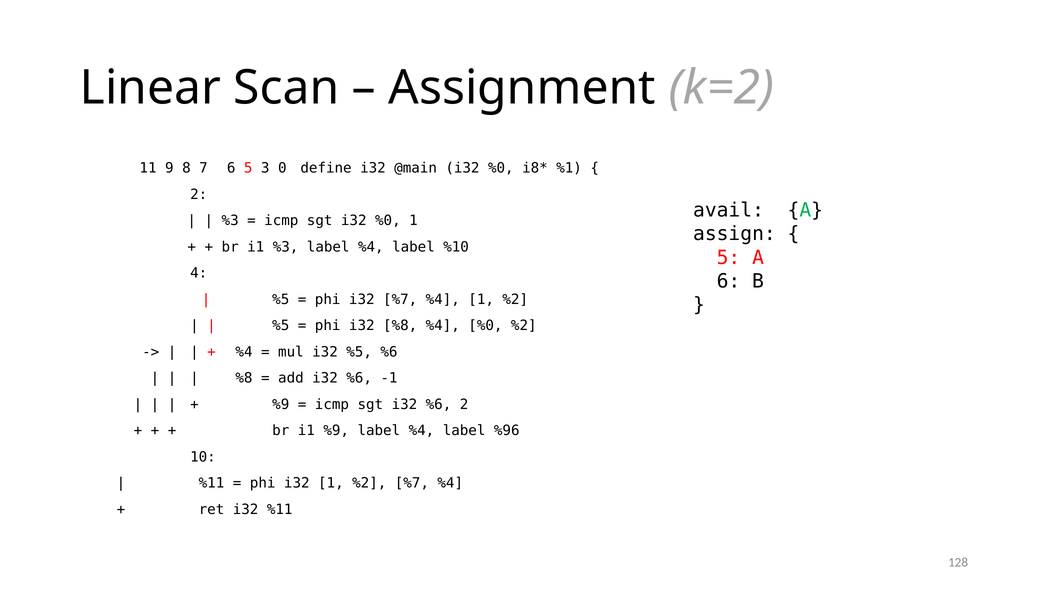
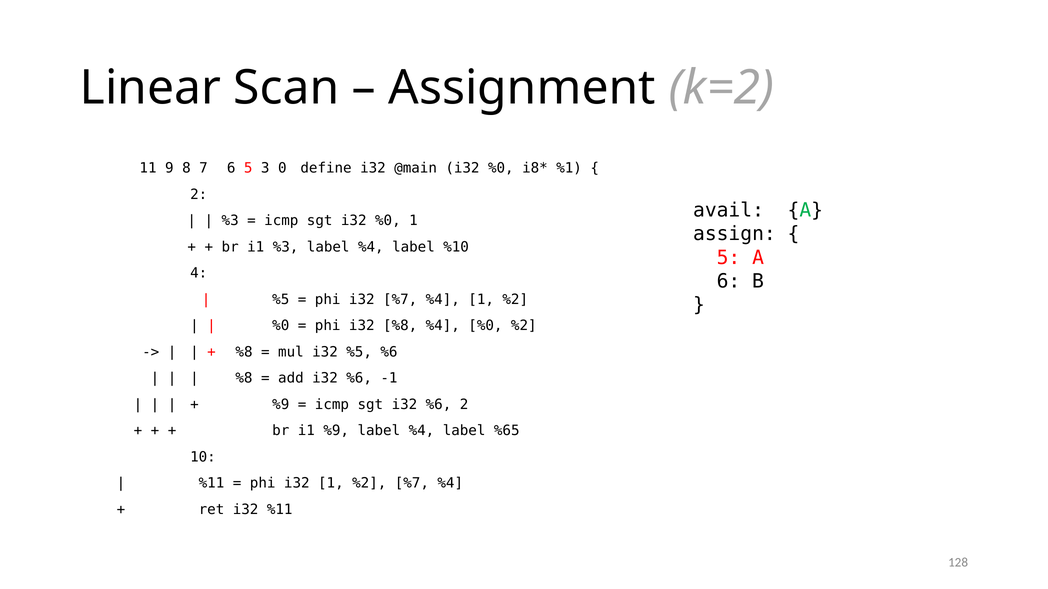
%5: %5 -> %0 (281, 326)
%4: %4 -> %8 (244, 352)
%96: %96 -> %65 (507, 431)
